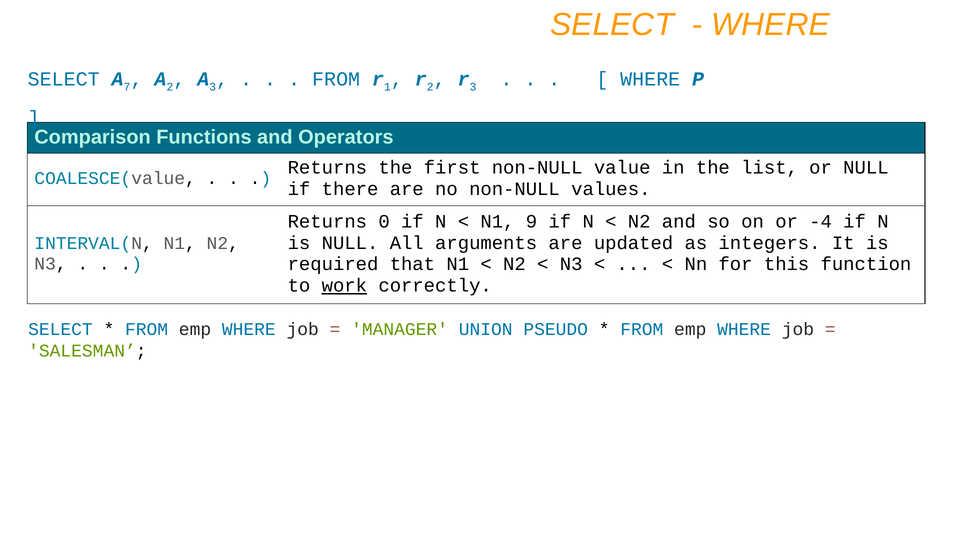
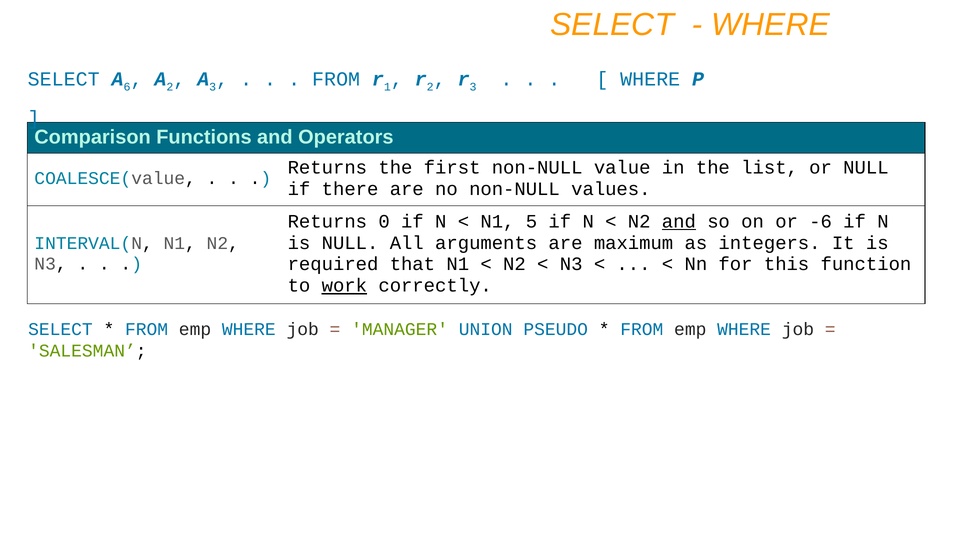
7: 7 -> 6 (127, 87)
9: 9 -> 5 (532, 222)
and underline: none -> present (679, 222)
-4: -4 -> -6 (821, 222)
updated: updated -> maximum (634, 243)
